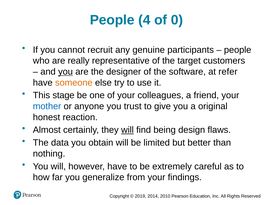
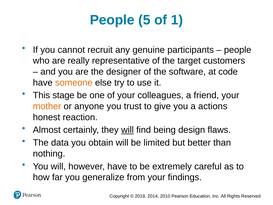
4: 4 -> 5 (144, 20)
0: 0 -> 1 (177, 20)
you underline: present -> none (65, 72)
refer: refer -> code (228, 72)
mother colour: blue -> orange (47, 106)
original: original -> actions (213, 106)
